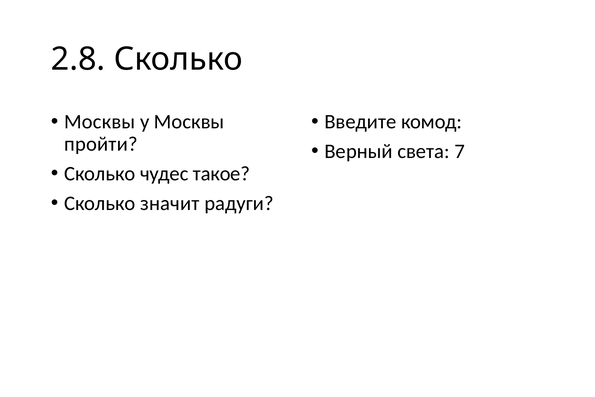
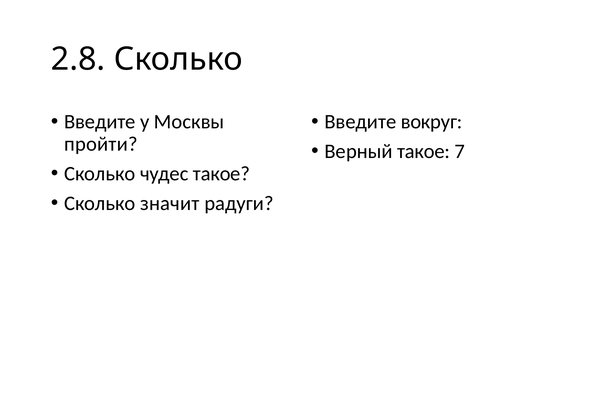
Москвы: Москвы -> Введите (100, 122)
комод: комод -> вокруг (432, 122)
Верный света: света -> такое (424, 151)
